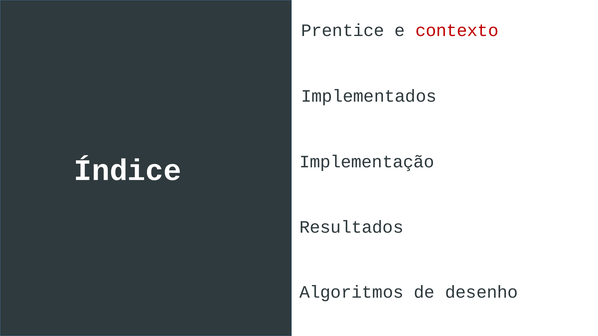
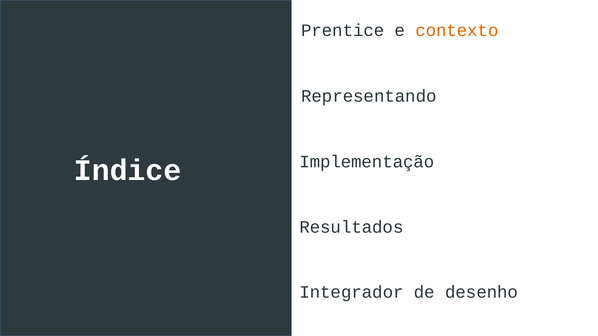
contexto colour: red -> orange (457, 30)
Implementados: Implementados -> Representando (369, 96)
Algoritmos: Algoritmos -> Integrador (351, 293)
